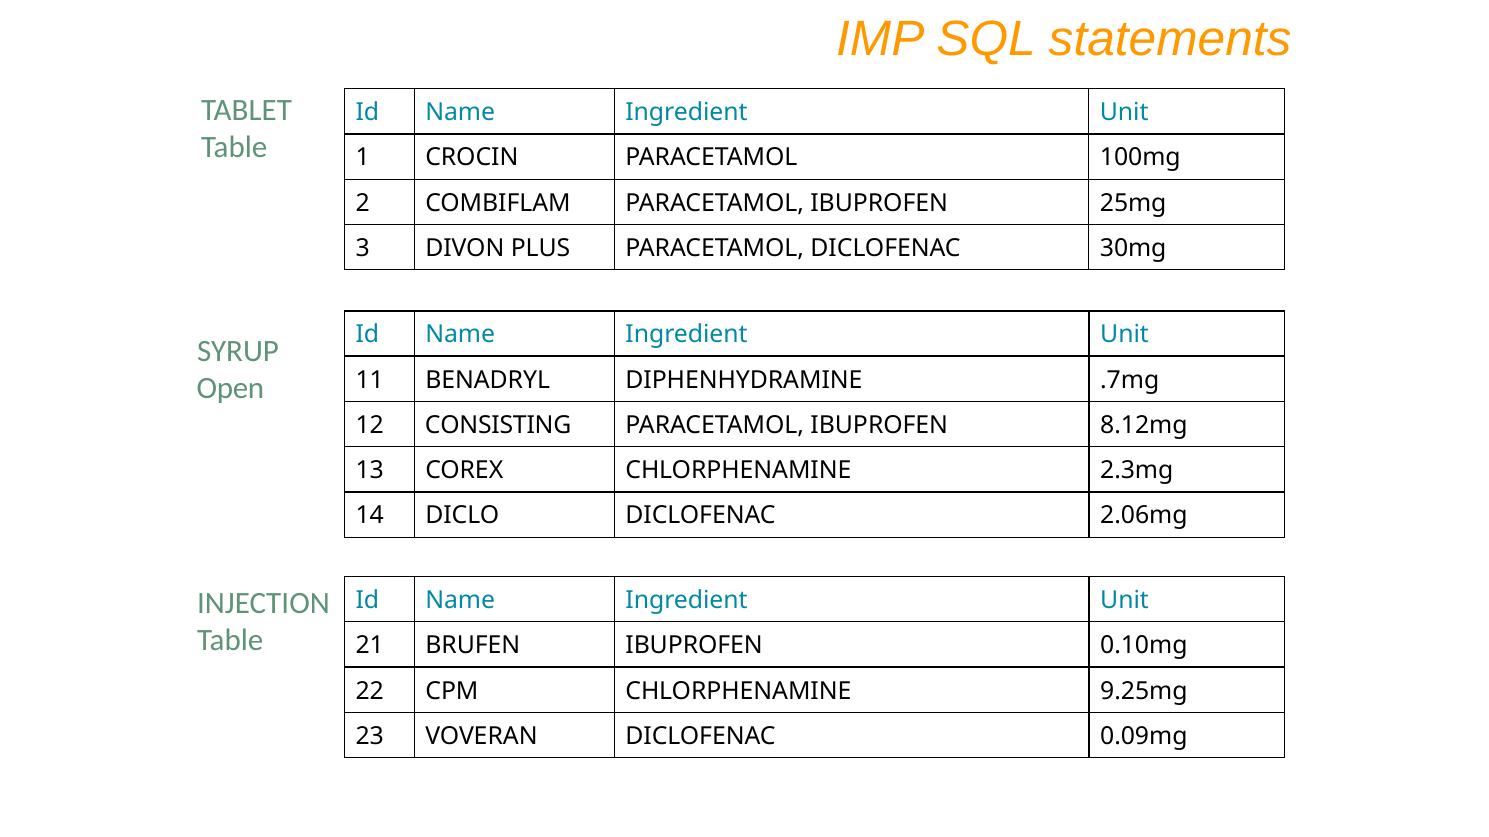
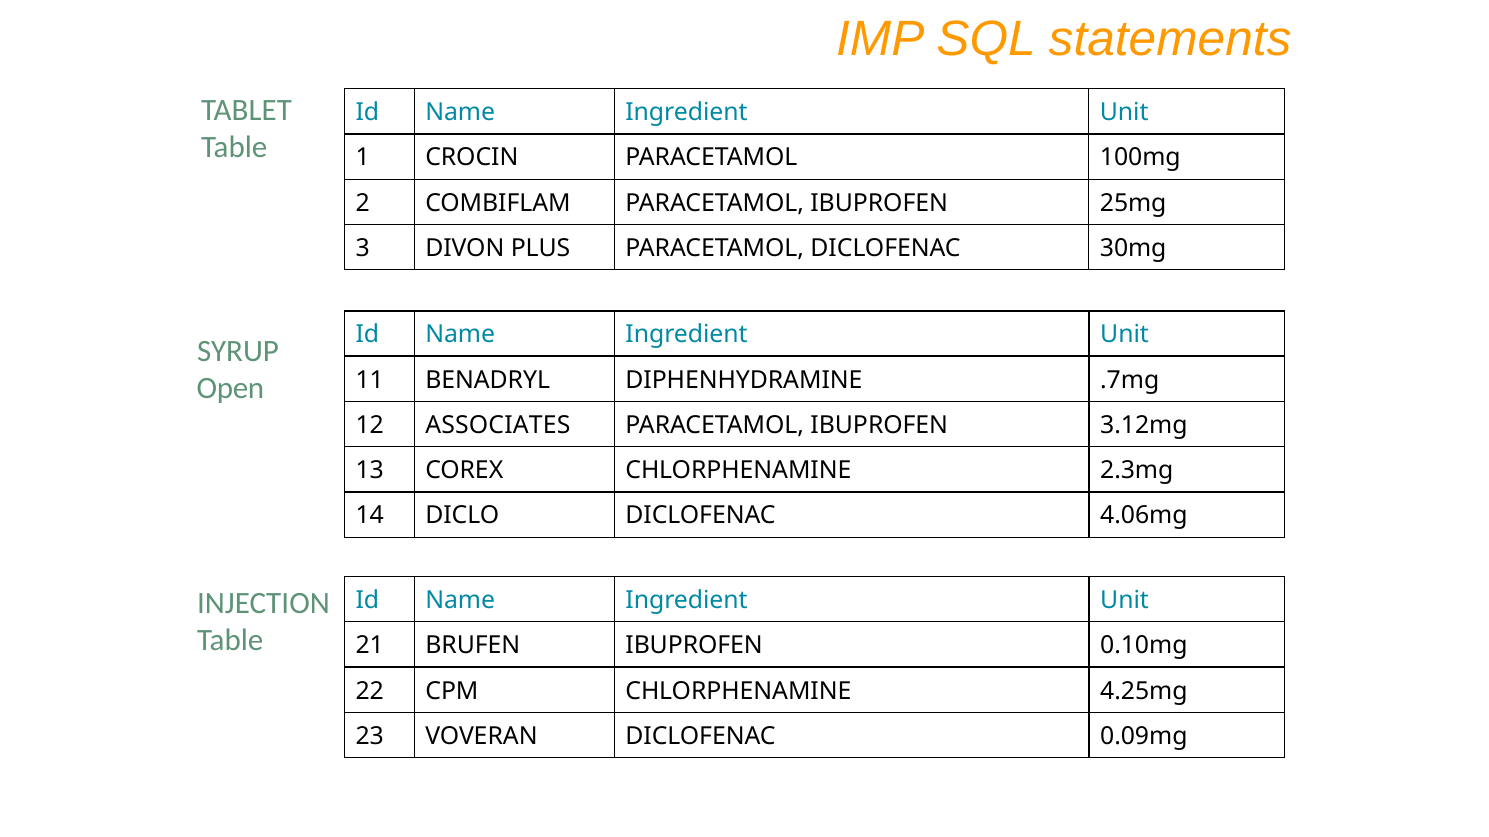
CONSISTING: CONSISTING -> ASSOCIATES (498, 425)
8.12mg: 8.12mg -> 3.12mg (1144, 425)
2.06mg: 2.06mg -> 4.06mg (1144, 516)
9.25mg: 9.25mg -> 4.25mg (1144, 691)
